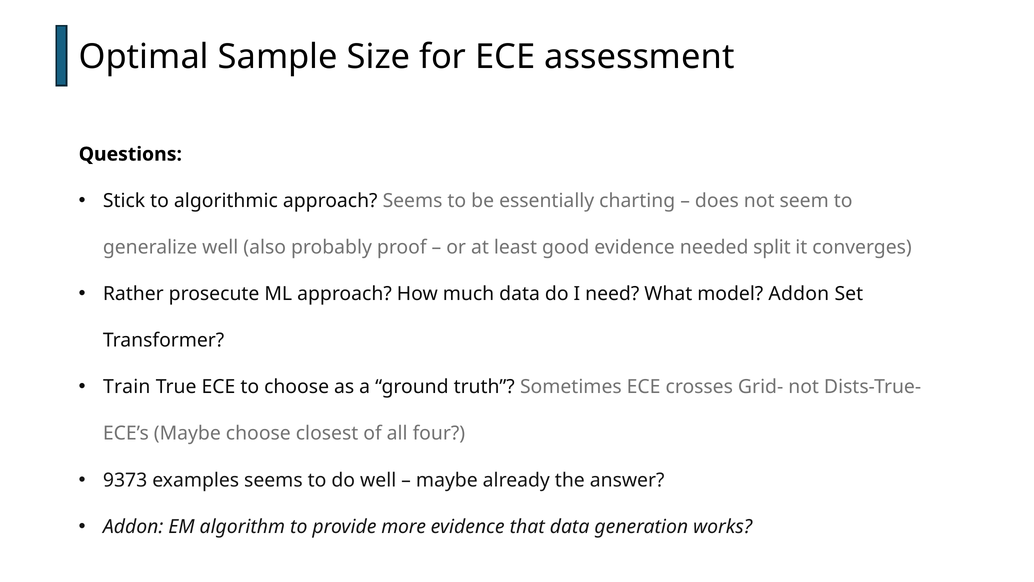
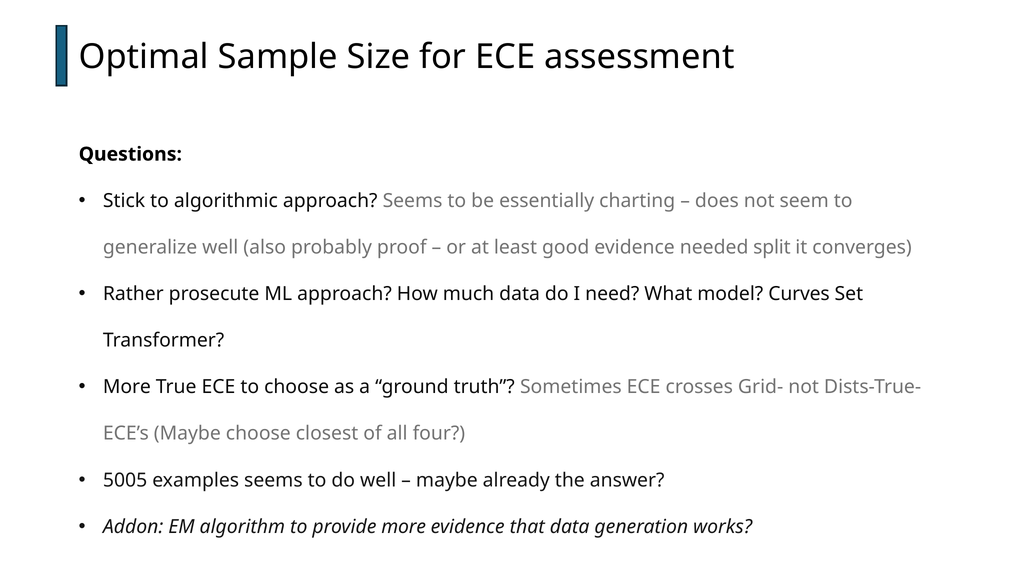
model Addon: Addon -> Curves (799, 294)
Train: Train -> More (127, 387)
9373: 9373 -> 5005 (125, 480)
